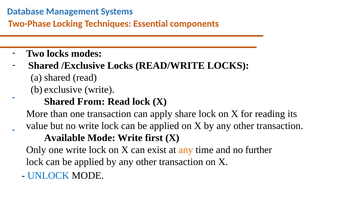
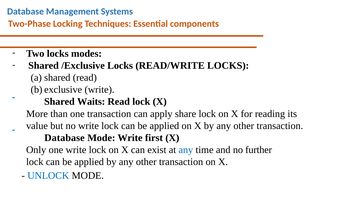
From: From -> Waits (91, 102)
Available: Available -> Database (64, 138)
any colour: orange -> blue (186, 150)
